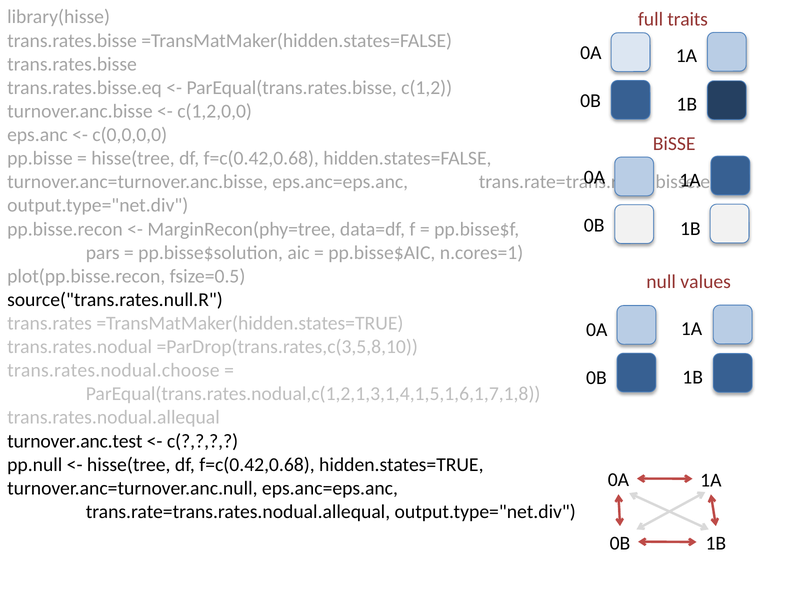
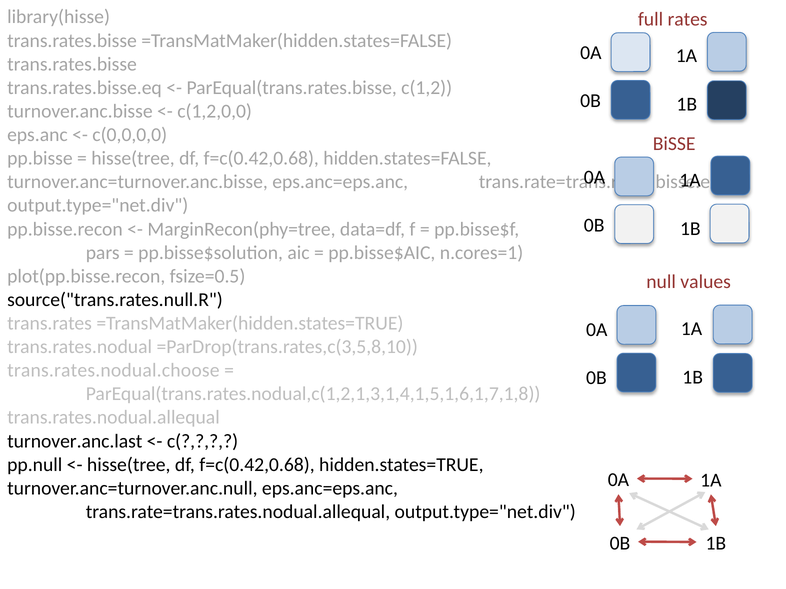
traits: traits -> rates (688, 19)
turnover.anc.test: turnover.anc.test -> turnover.anc.last (75, 441)
